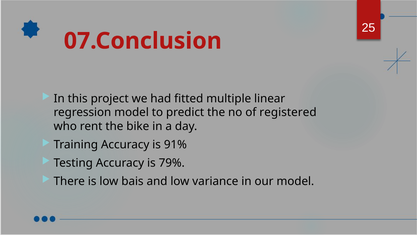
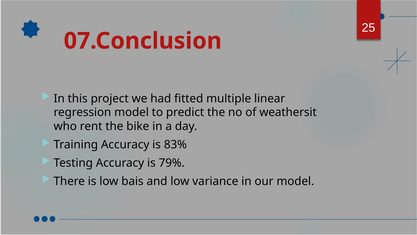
registered: registered -> weathersit (288, 112)
91%: 91% -> 83% (175, 144)
